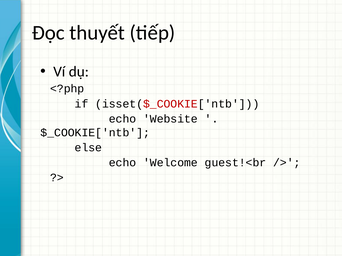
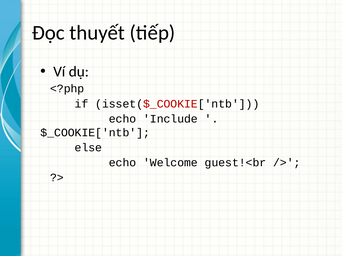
Website: Website -> Include (170, 119)
